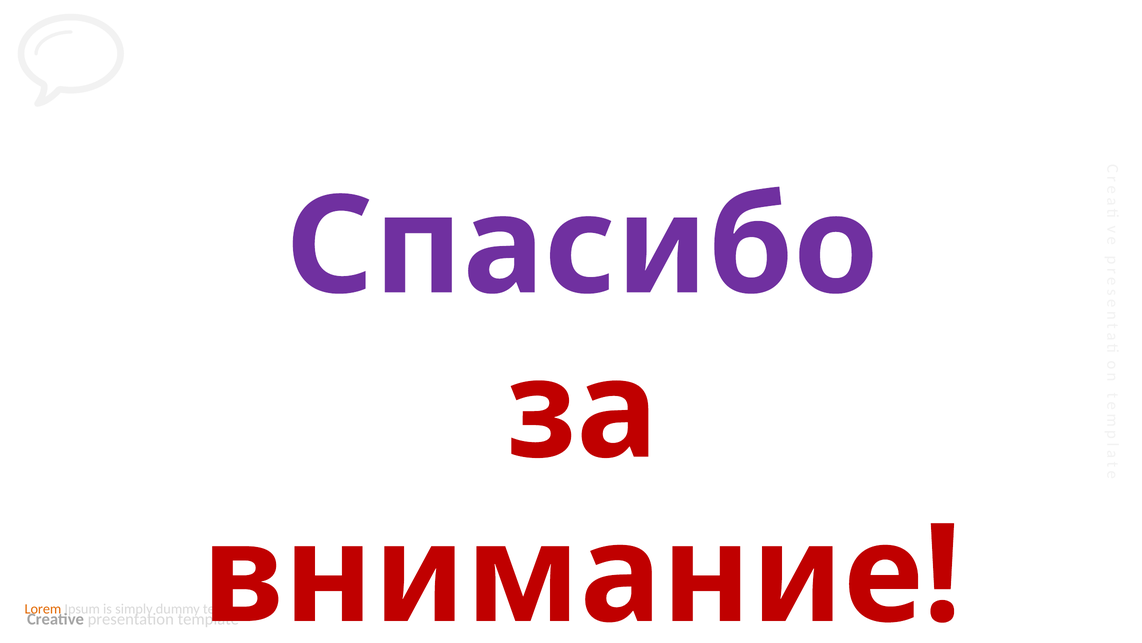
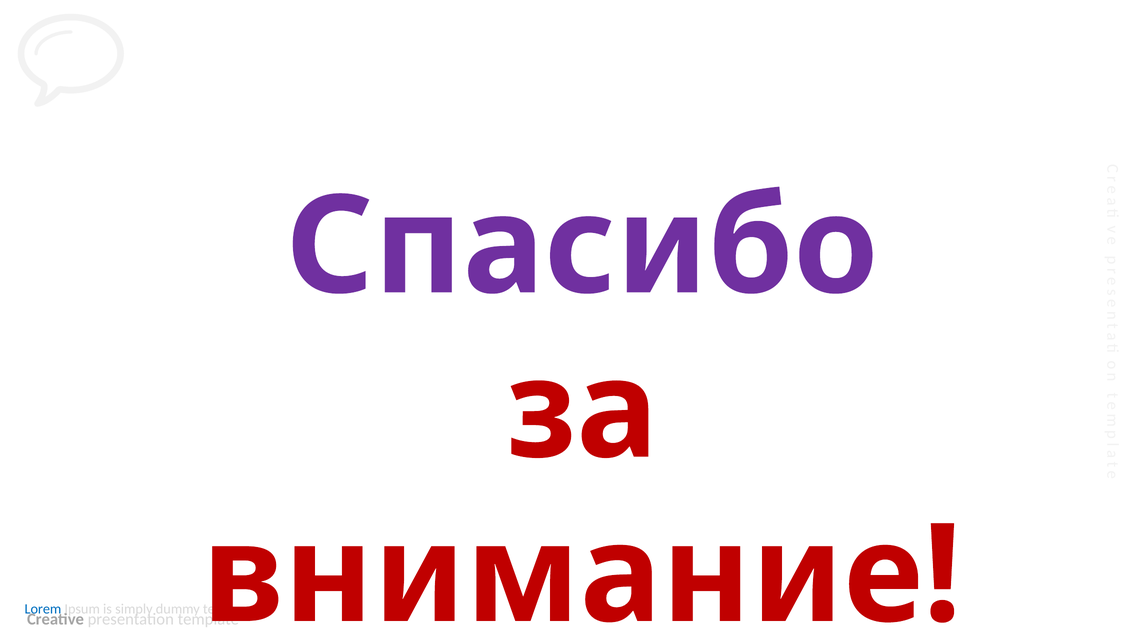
Lorem colour: orange -> blue (43, 609)
